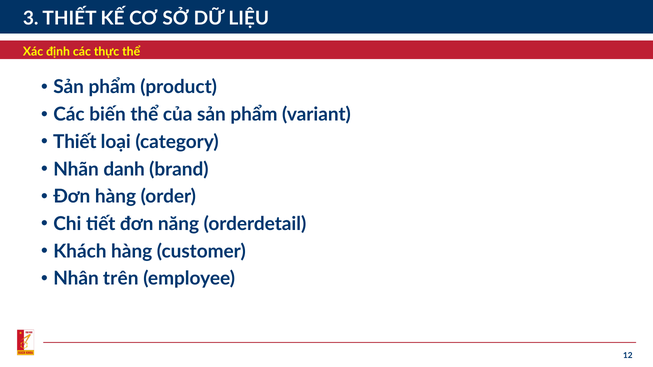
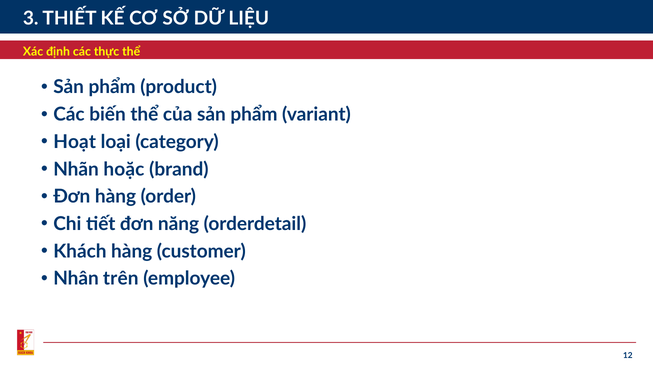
Thiết: Thiết -> Hoạt (75, 142)
danh: danh -> hoặc (124, 169)
